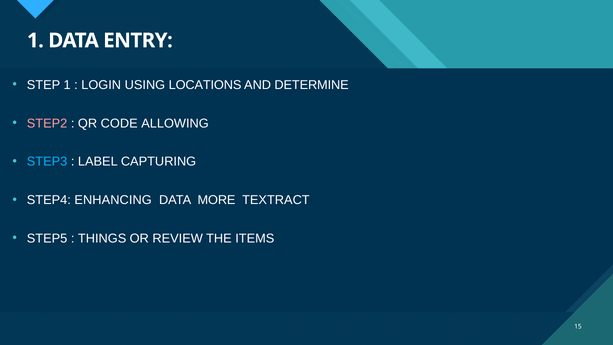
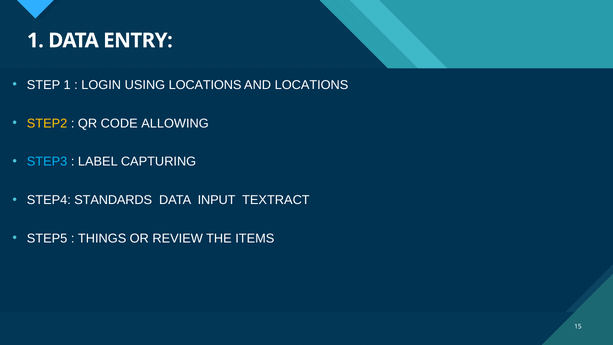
AND DETERMINE: DETERMINE -> LOCATIONS (312, 85)
STEP2 colour: pink -> yellow (47, 123)
ENHANCING: ENHANCING -> STANDARDS (113, 200)
MORE: MORE -> INPUT (217, 200)
